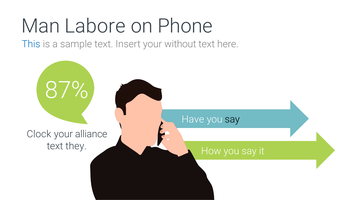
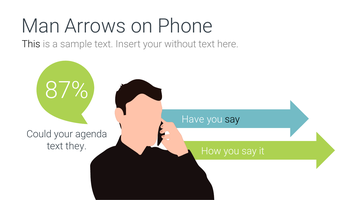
Labore: Labore -> Arrows (95, 26)
This colour: blue -> black (31, 44)
Clock: Clock -> Could (39, 134)
alliance: alliance -> agenda (91, 134)
